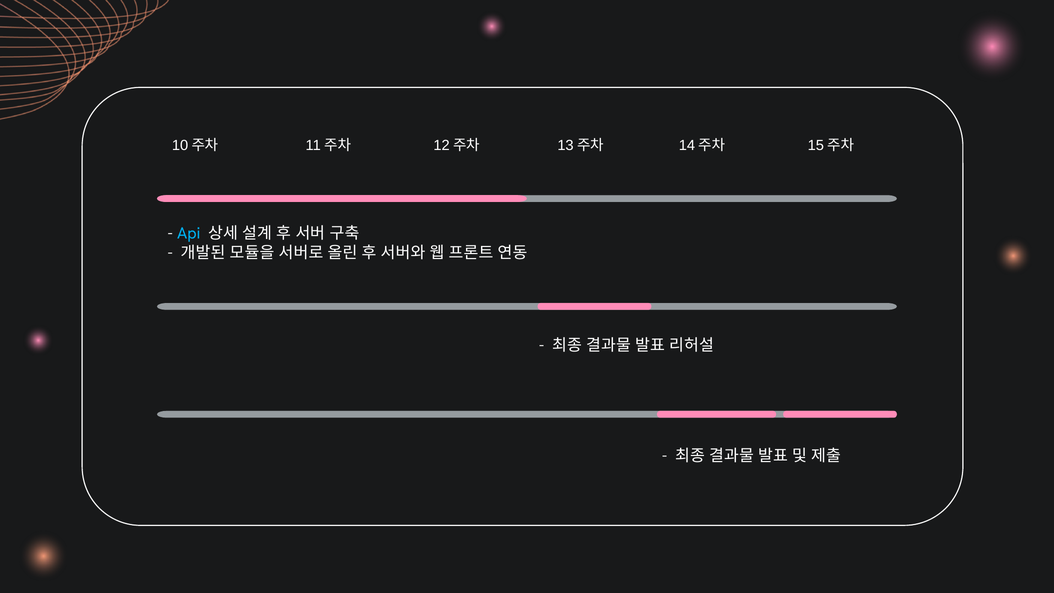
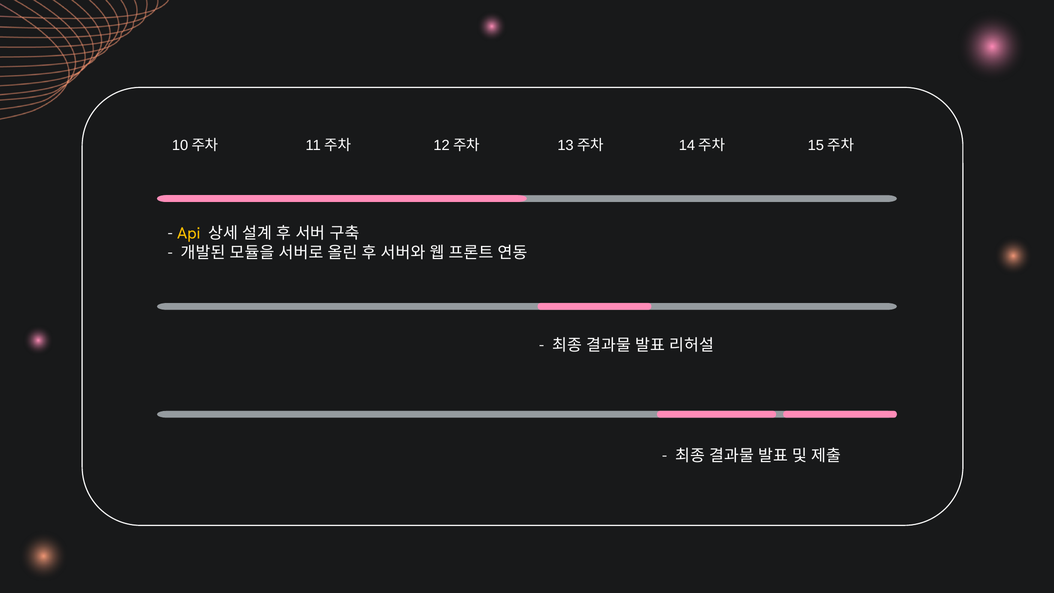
Api colour: light blue -> yellow (189, 233)
